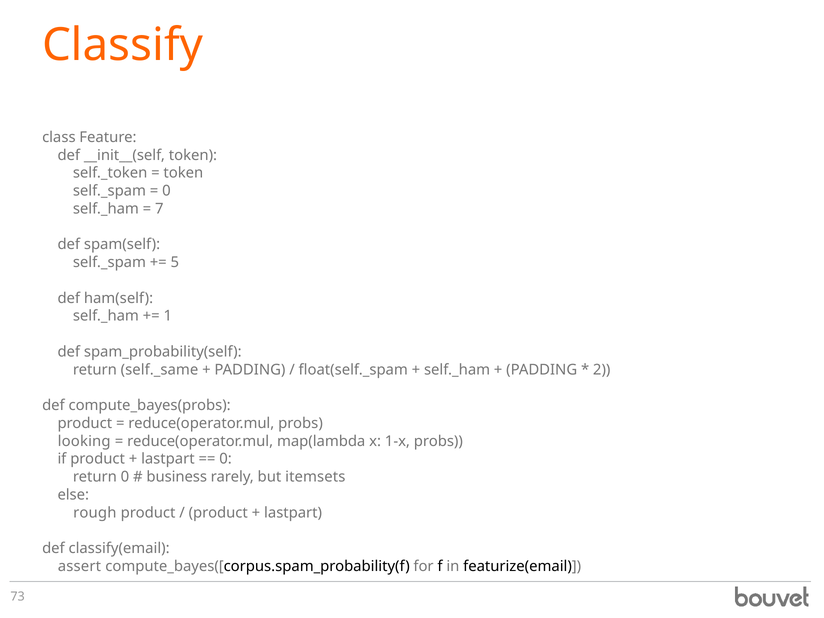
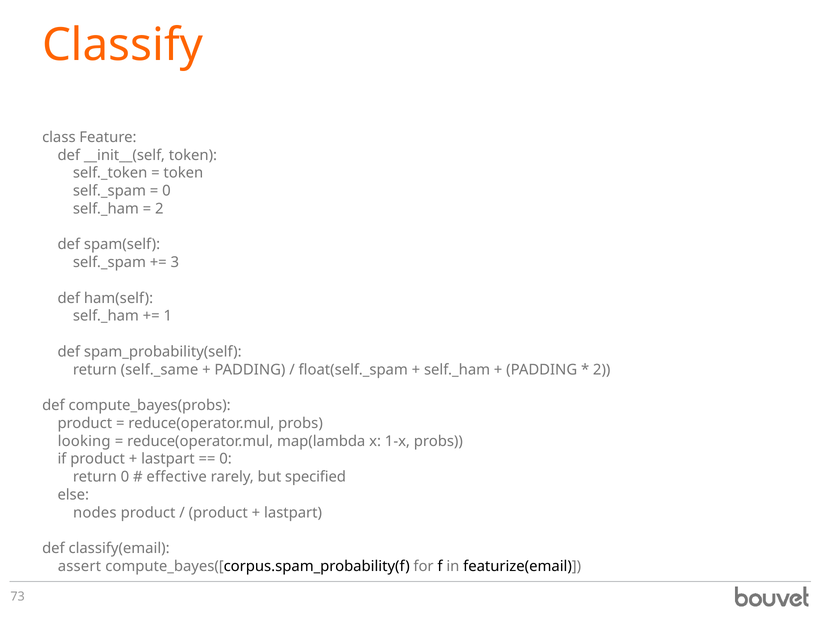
7: 7 -> 2 (159, 209)
5: 5 -> 3 (175, 262)
business: business -> effective (177, 477)
itemsets: itemsets -> specified (315, 477)
rough: rough -> nodes (95, 513)
